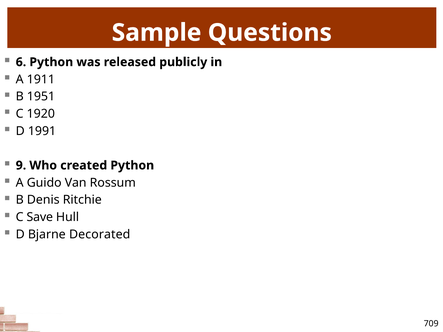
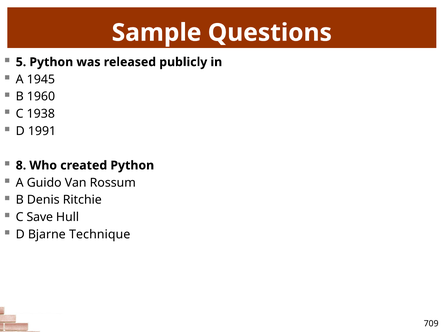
6: 6 -> 5 (21, 62)
1911: 1911 -> 1945 (41, 79)
1951: 1951 -> 1960 (41, 97)
1920: 1920 -> 1938 (41, 114)
9: 9 -> 8 (21, 166)
Decorated: Decorated -> Technique (100, 234)
